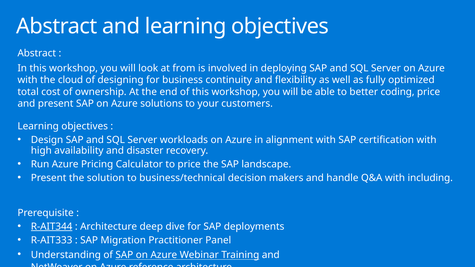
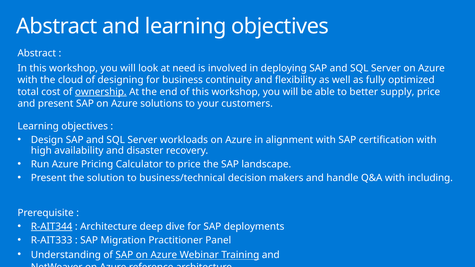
from: from -> need (184, 68)
ownership underline: none -> present (101, 92)
coding: coding -> supply (397, 92)
